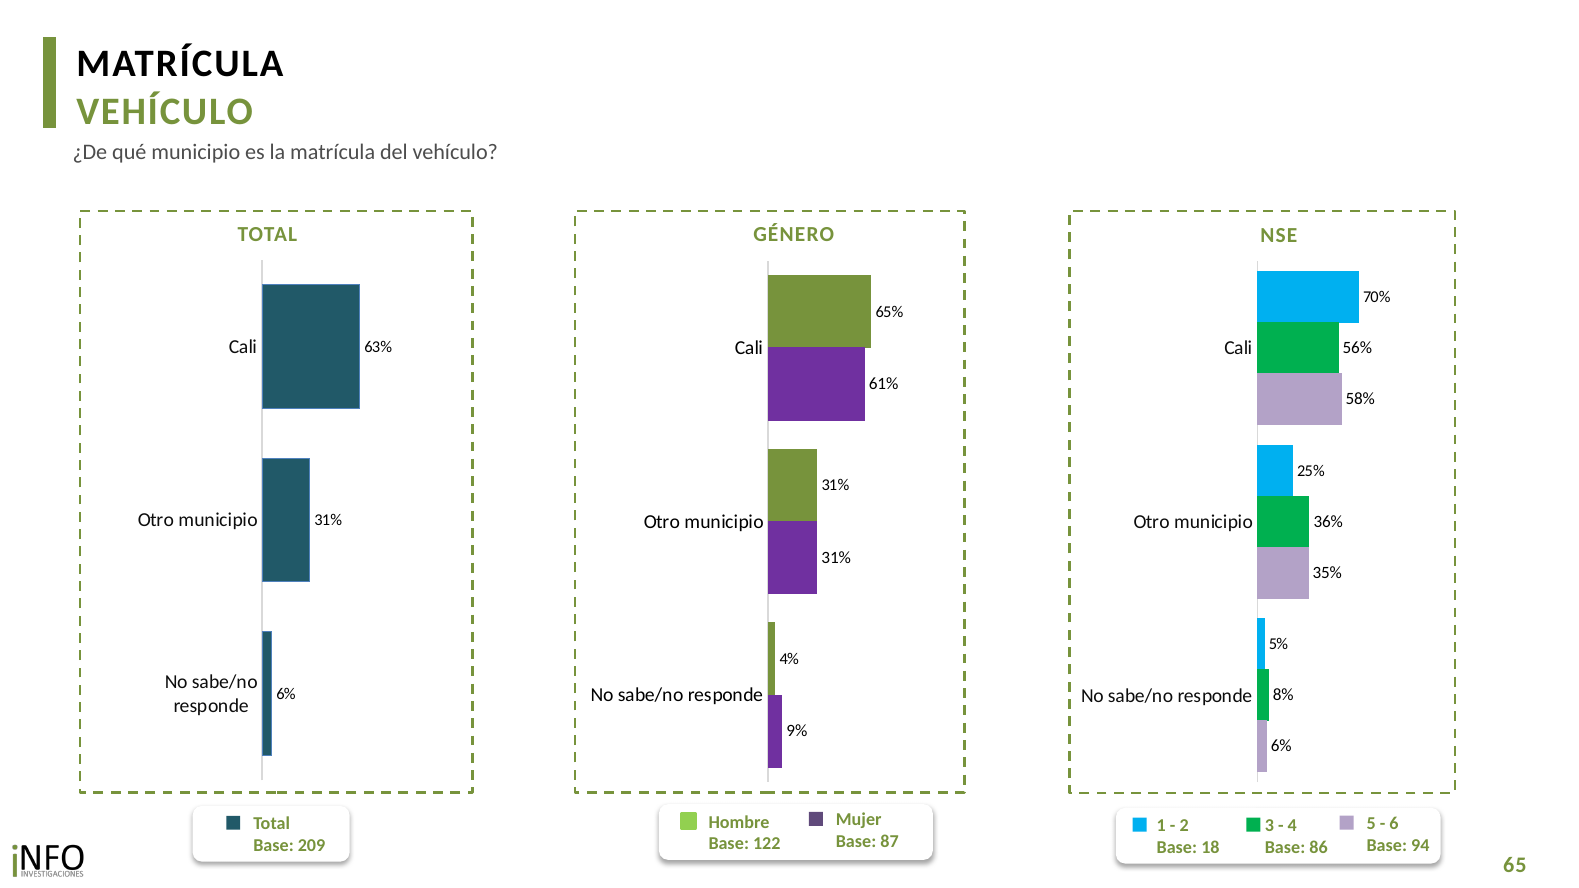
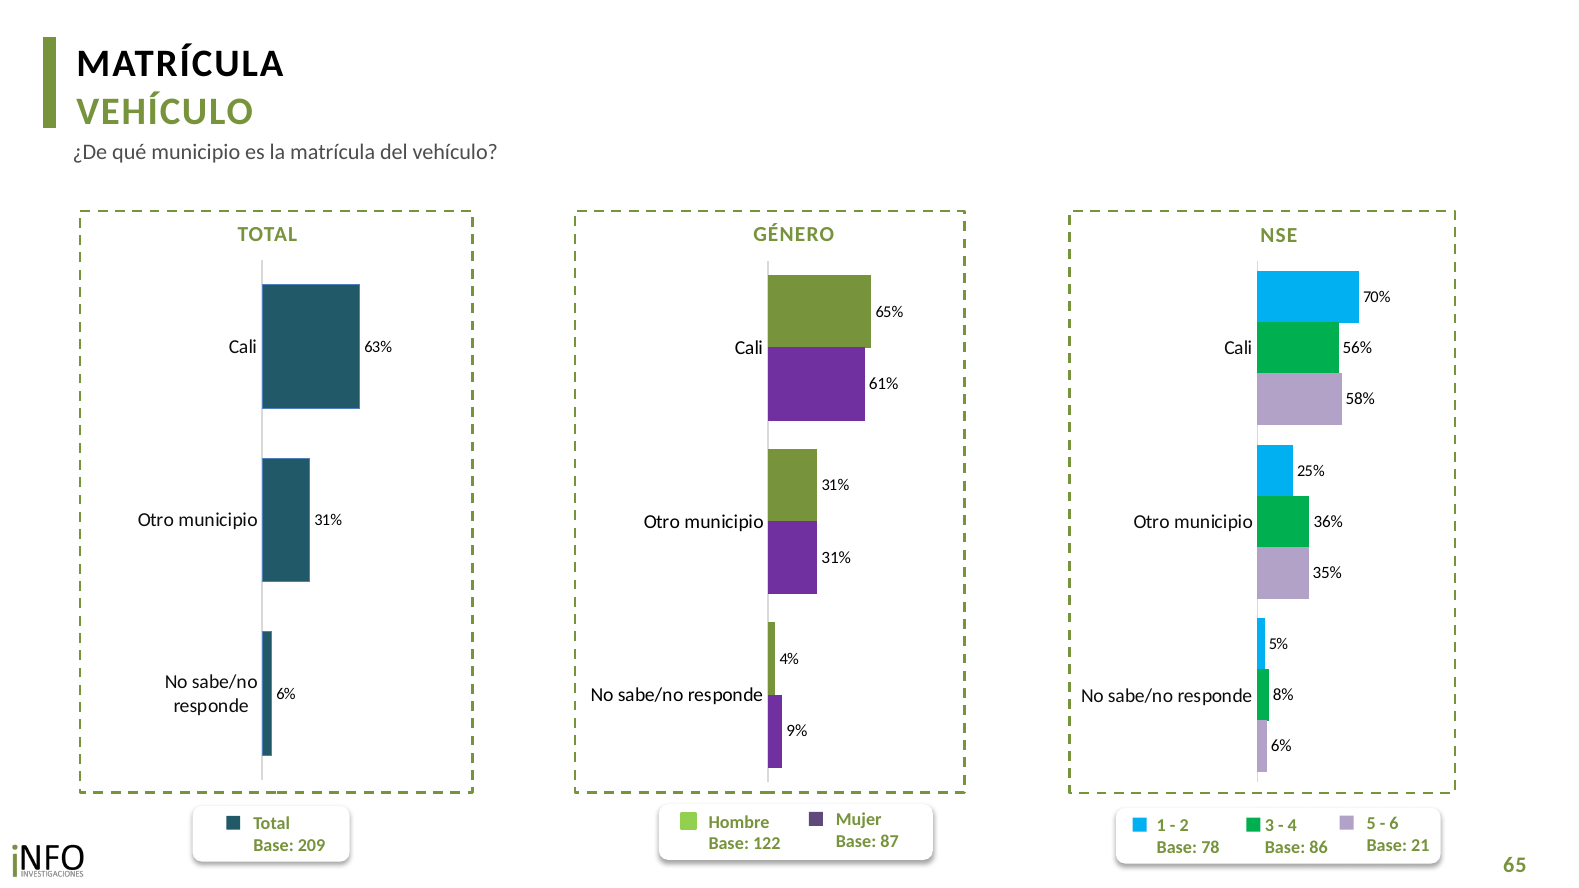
94: 94 -> 21 (1420, 846)
18: 18 -> 78 (1210, 848)
